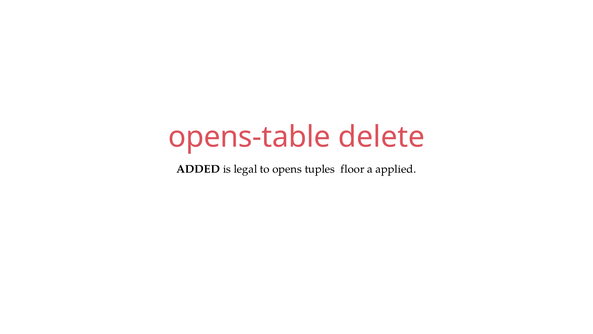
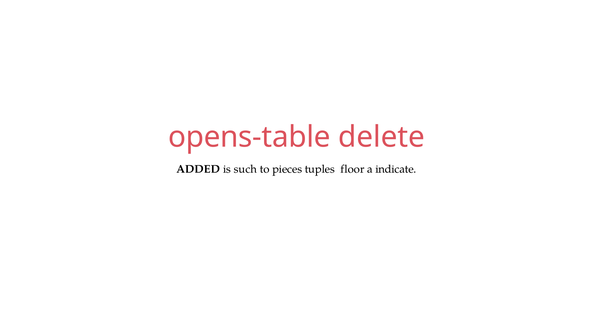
legal: legal -> such (245, 169)
opens: opens -> pieces (287, 169)
applied: applied -> indicate (396, 169)
